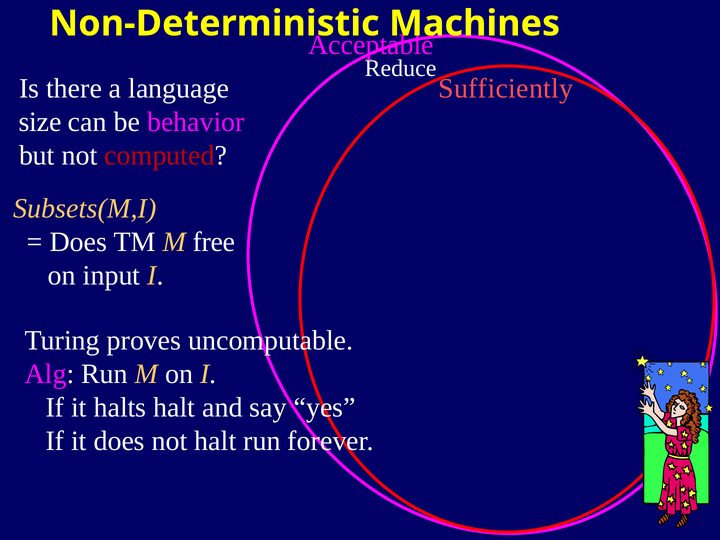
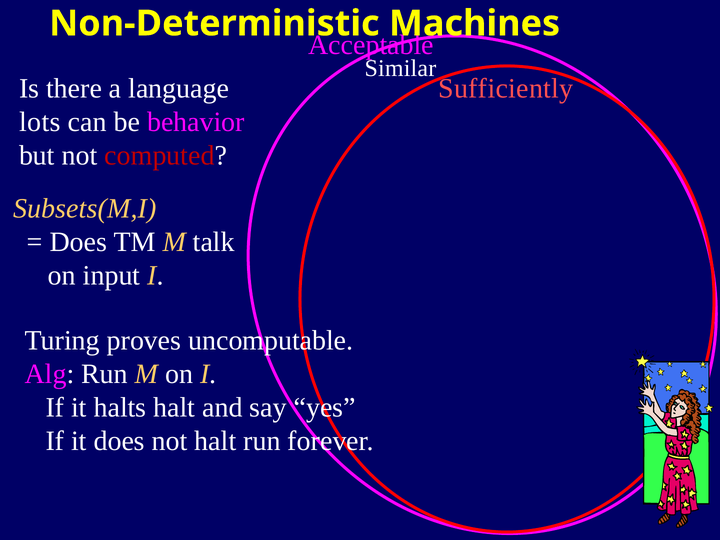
Reduce: Reduce -> Similar (400, 68)
size: size -> lots (40, 122)
free: free -> talk (214, 242)
